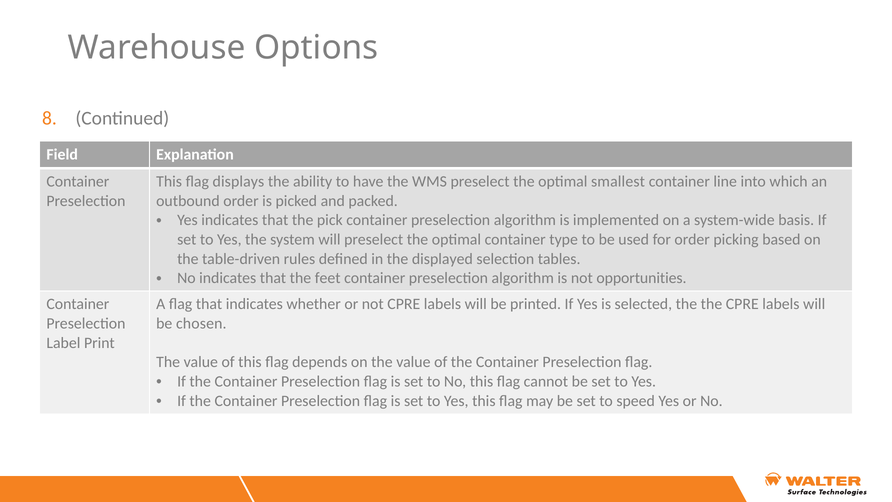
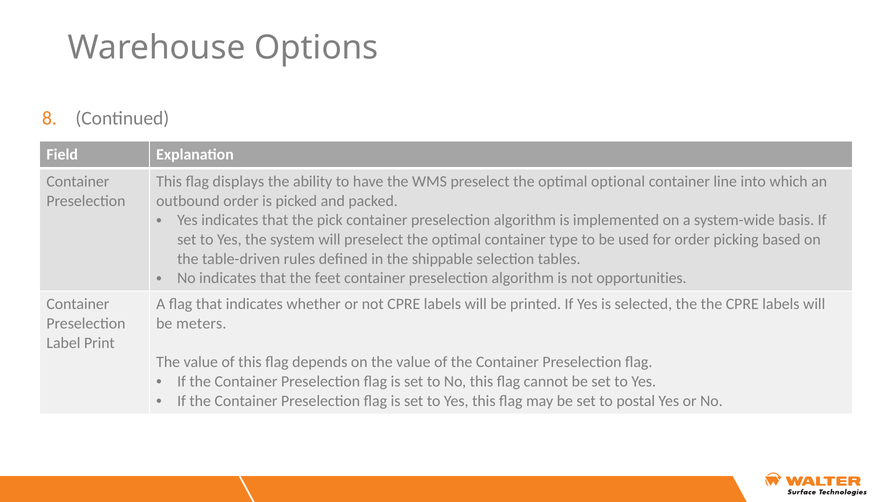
smallest: smallest -> optional (618, 182)
displayed: displayed -> shippable (442, 259)
chosen: chosen -> meters (201, 323)
speed: speed -> postal (636, 401)
